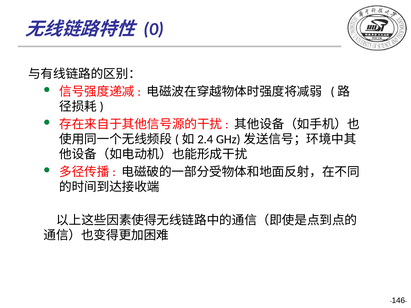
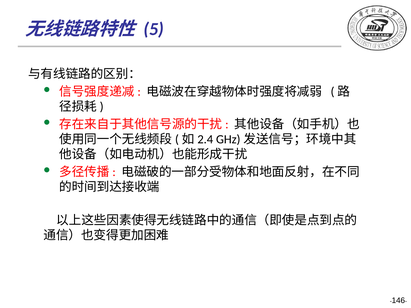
0: 0 -> 5 (154, 29)
